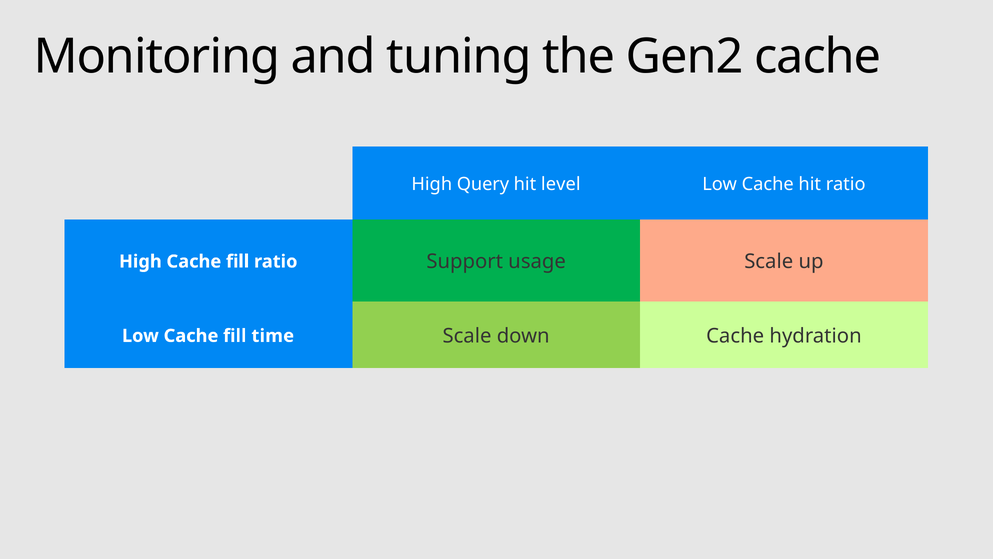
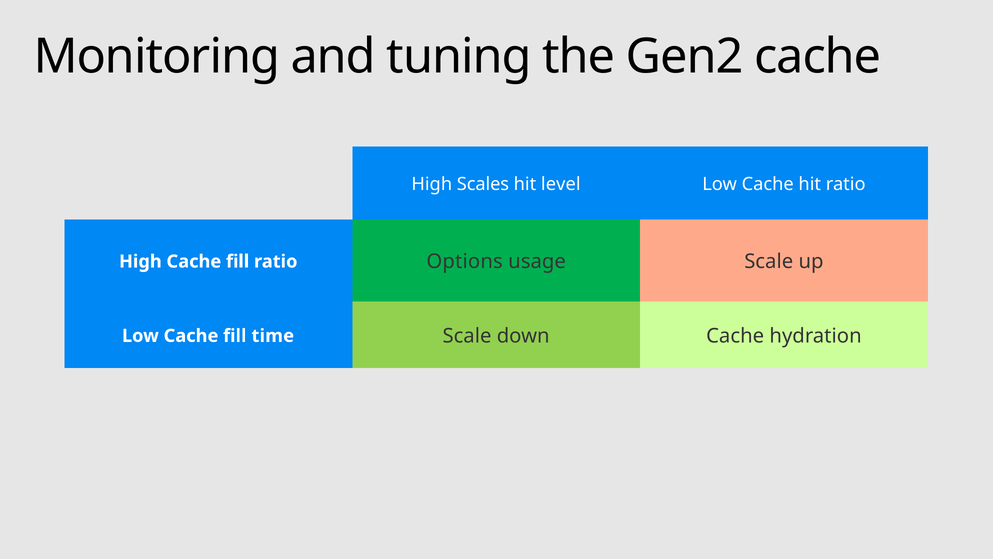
Query: Query -> Scales (483, 184)
Support: Support -> Options (465, 262)
